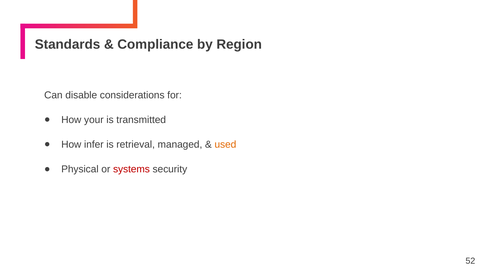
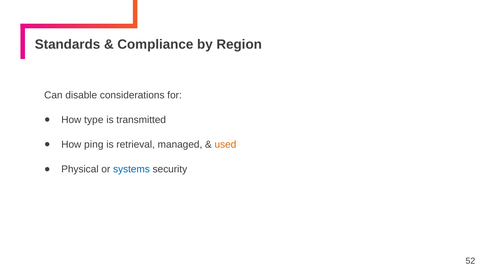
your: your -> type (94, 120)
infer: infer -> ping (94, 145)
systems colour: red -> blue (131, 169)
